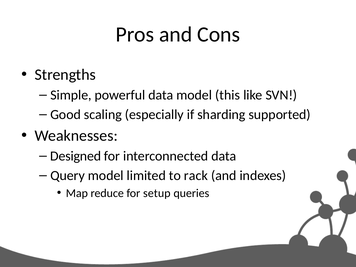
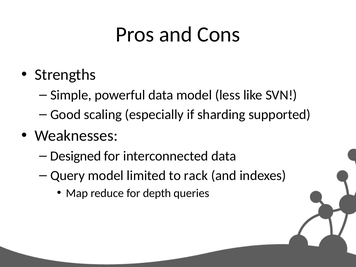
this: this -> less (228, 95)
setup: setup -> depth (157, 193)
